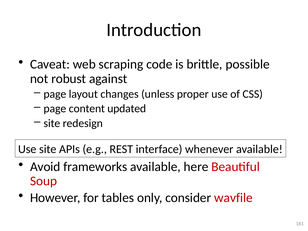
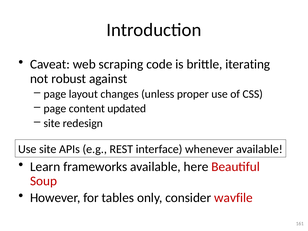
possible: possible -> iterating (248, 64)
Avoid: Avoid -> Learn (45, 167)
